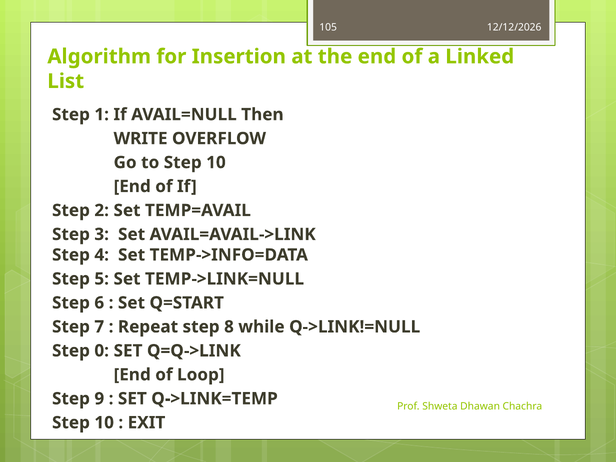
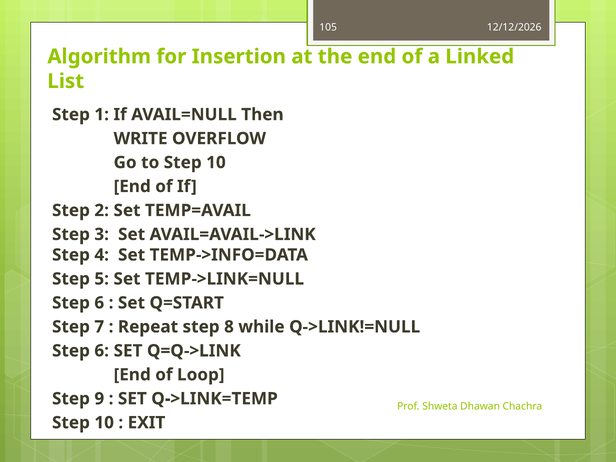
0: 0 -> 6 (102, 351)
